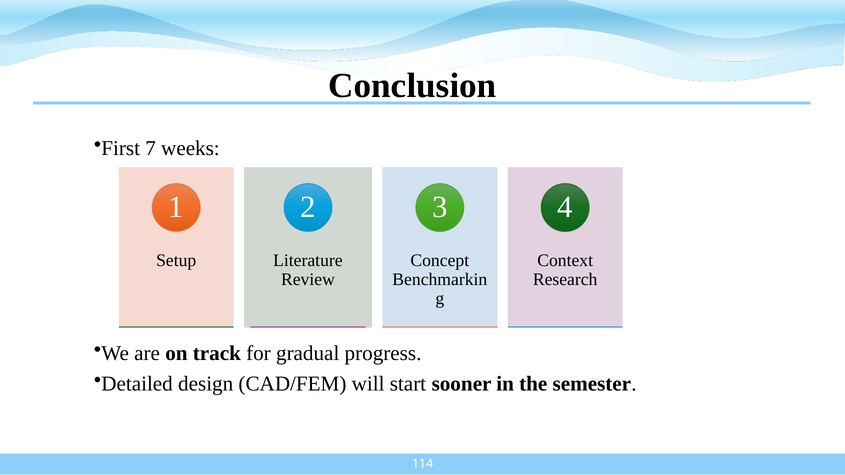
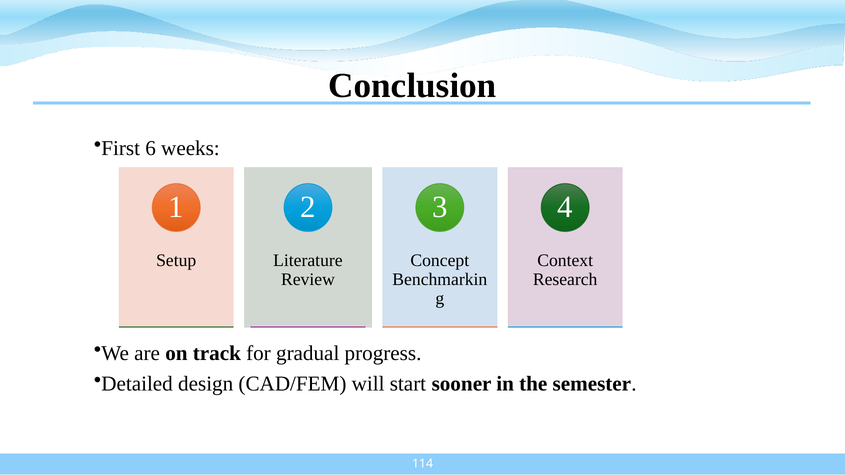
7: 7 -> 6 (151, 148)
